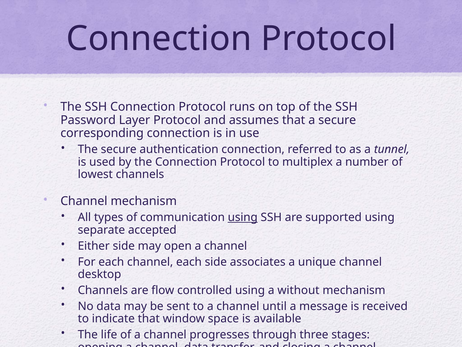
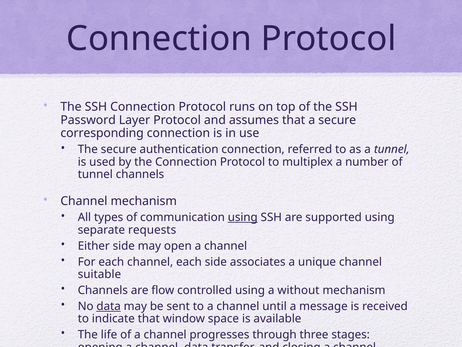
lowest: lowest -> tunnel (95, 174)
accepted: accepted -> requests (152, 230)
desktop: desktop -> suitable (99, 274)
data underline: none -> present (109, 306)
